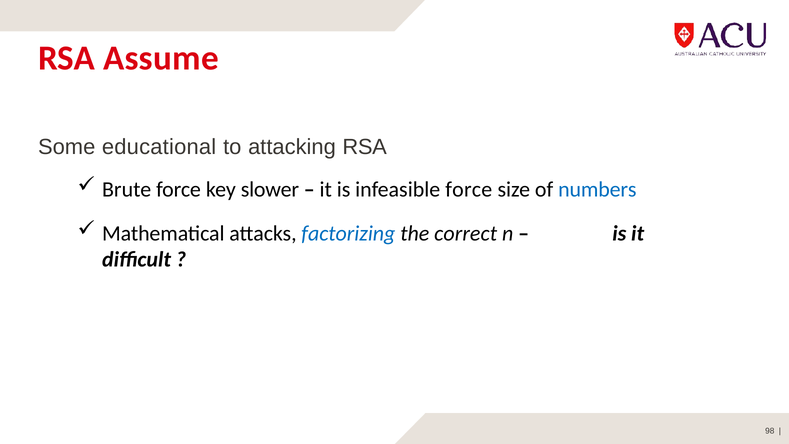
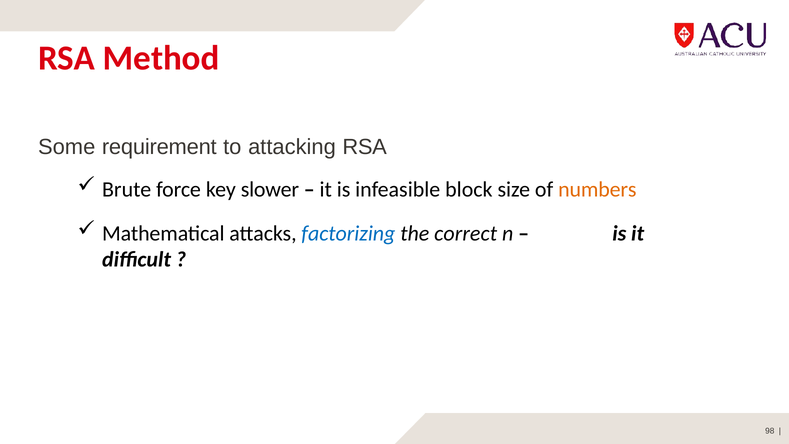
Assume: Assume -> Method (161, 58)
educational: educational -> requirement (159, 147)
infeasible force: force -> block (469, 189)
numbers colour: blue -> orange (597, 189)
